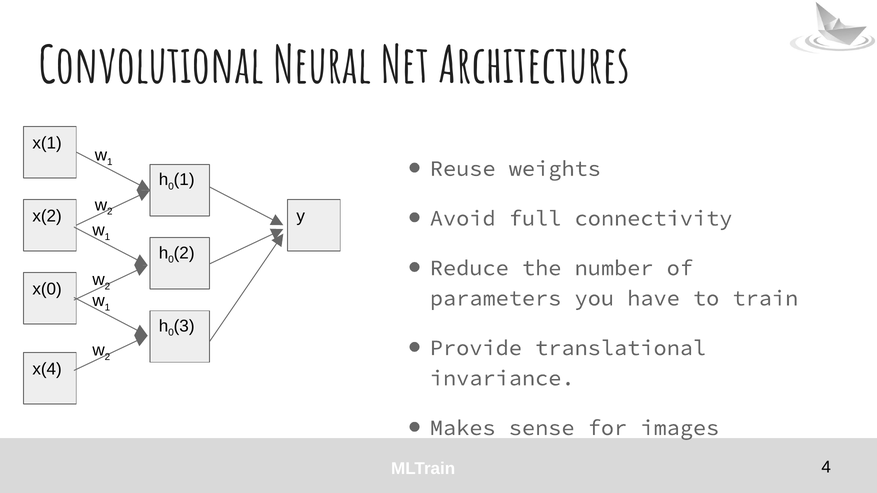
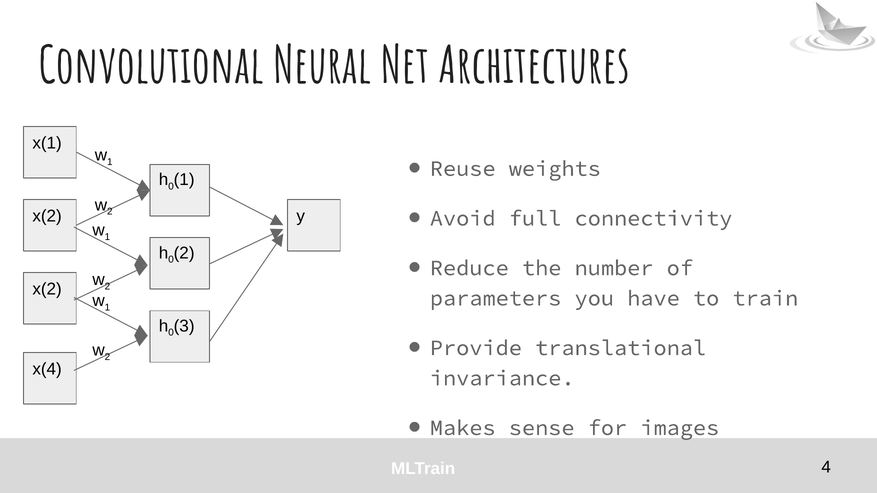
x(0: x(0 -> x(2 (47, 289)
